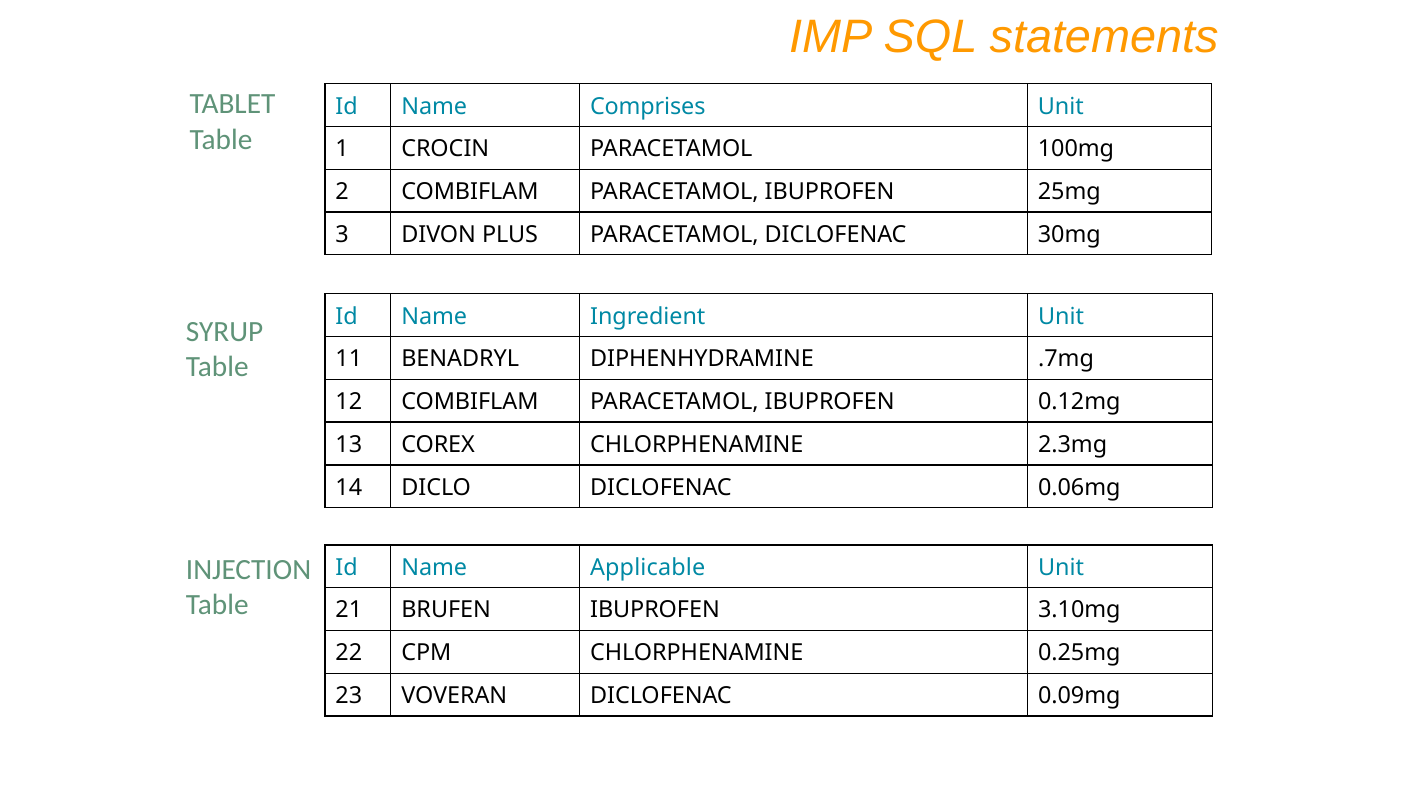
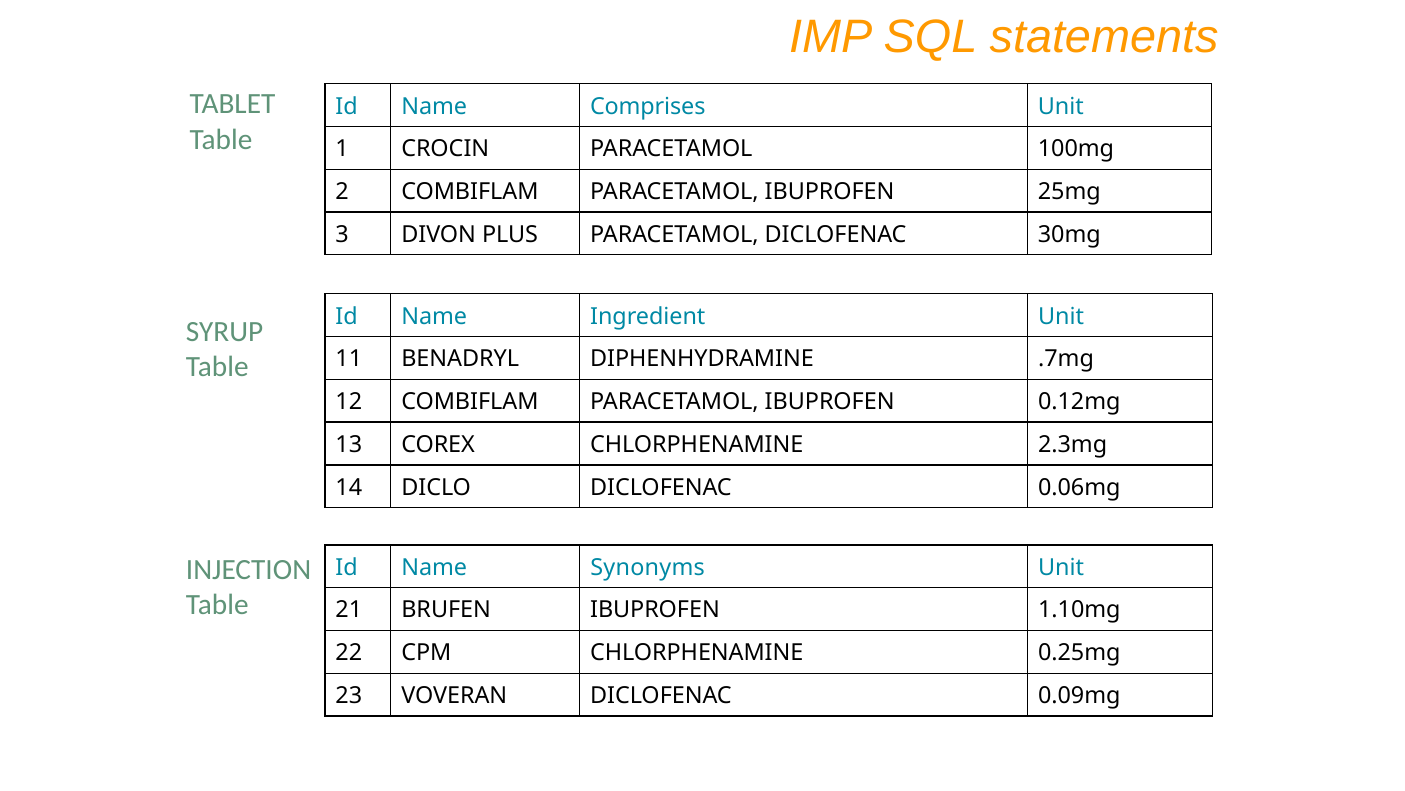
Applicable: Applicable -> Synonyms (648, 567)
3.10mg: 3.10mg -> 1.10mg (1079, 610)
